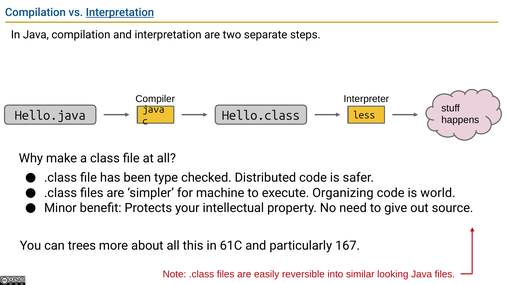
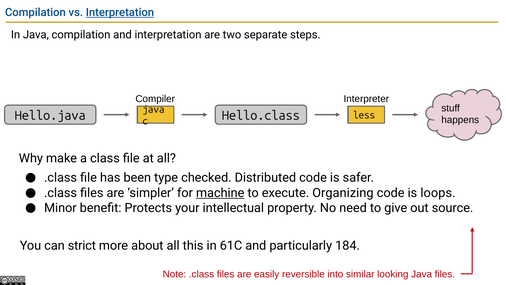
machine underline: none -> present (220, 193)
world: world -> loops (438, 193)
trees: trees -> strict (82, 245)
167: 167 -> 184 (348, 245)
